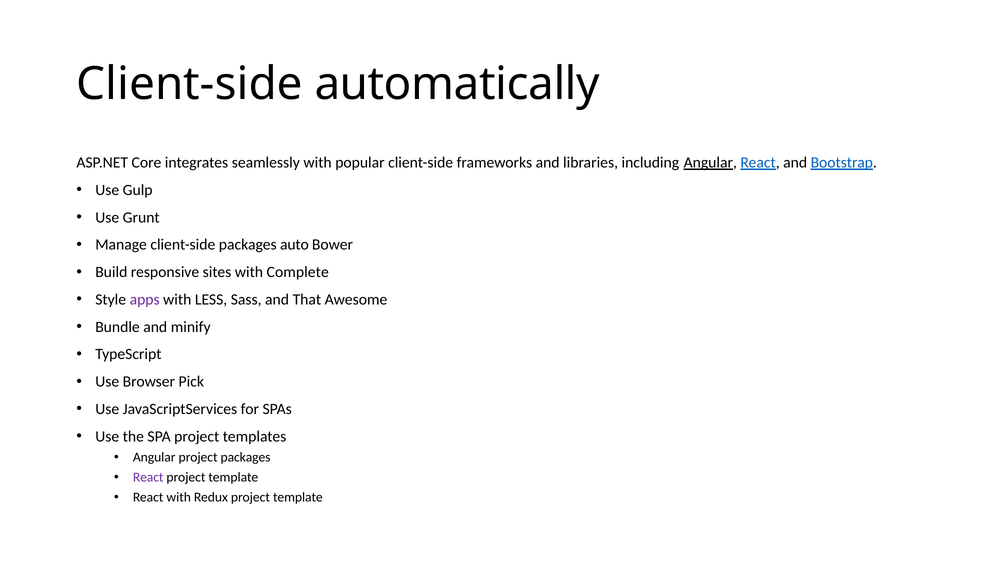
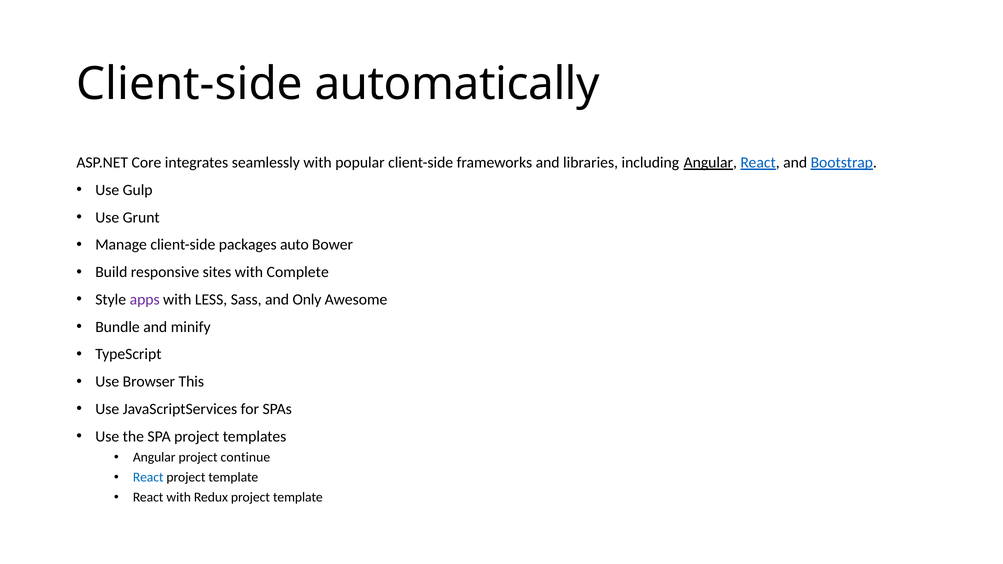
That: That -> Only (307, 300)
Pick: Pick -> This (191, 382)
project packages: packages -> continue (245, 458)
React colour: purple -> blue (148, 478)
